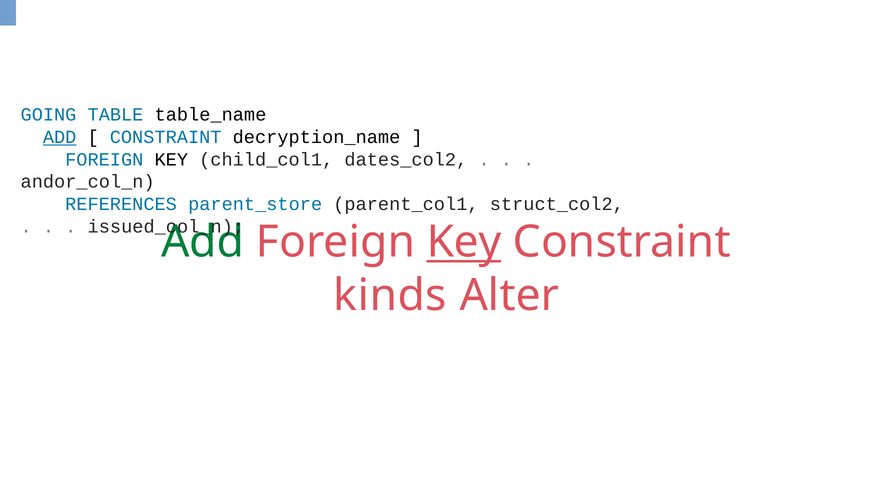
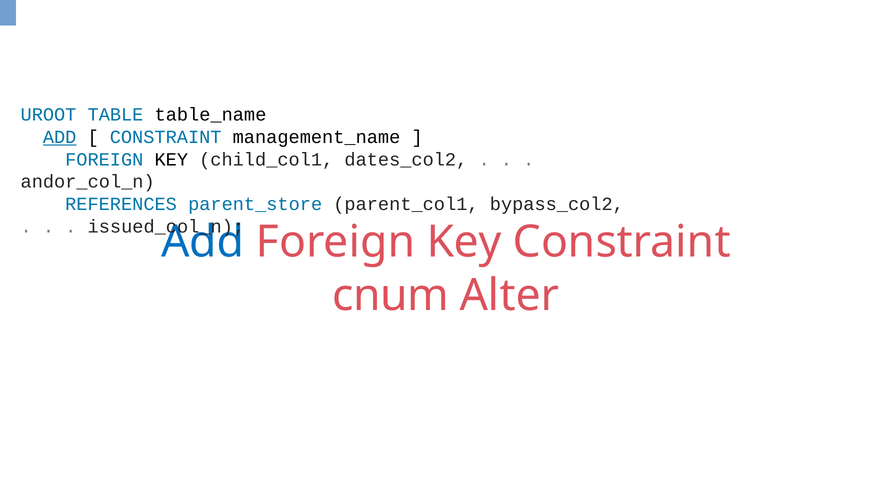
GOING: GOING -> UROOT (48, 115)
decryption_name: decryption_name -> management_name (317, 137)
struct_col2: struct_col2 -> bypass_col2 (557, 204)
Add colour: green -> blue (203, 242)
Key underline: present -> none (464, 242)
kinds: kinds -> cnum (391, 295)
